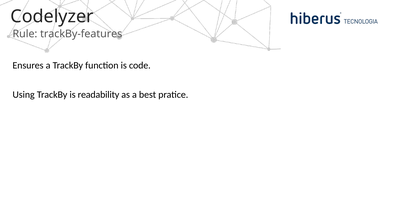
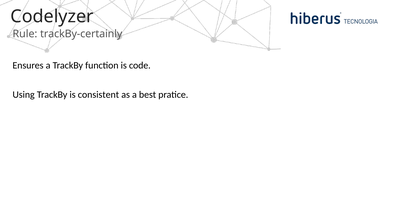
trackBy-features: trackBy-features -> trackBy-certainly (81, 34)
readability: readability -> consistent (98, 95)
